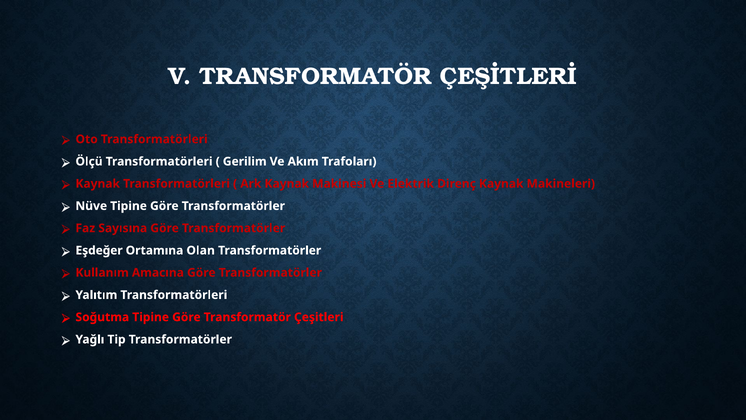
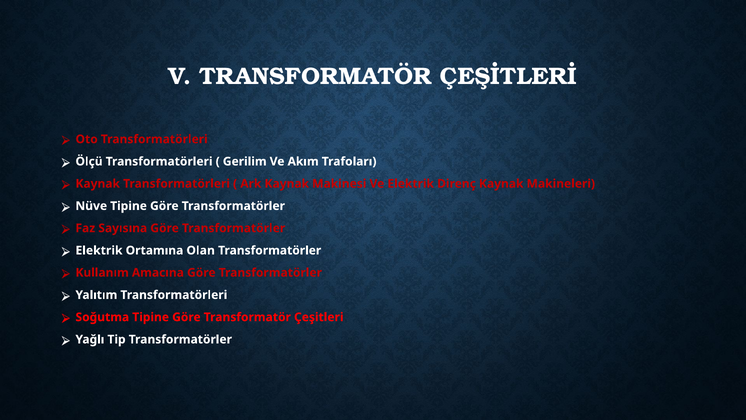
Eşdeğer: Eşdeğer -> Elektrik (99, 250)
